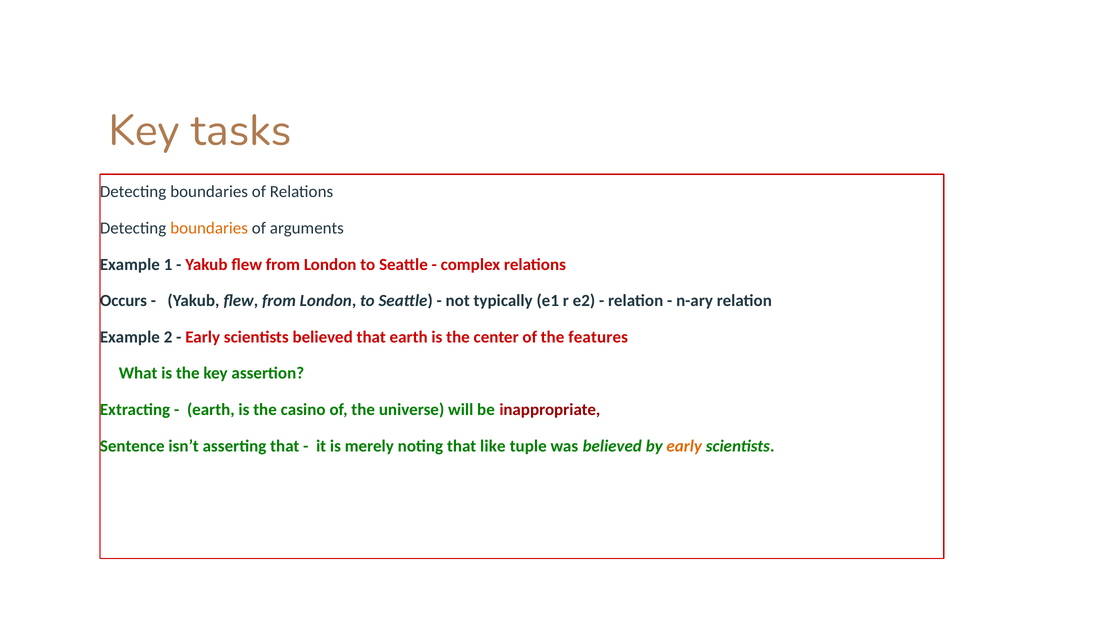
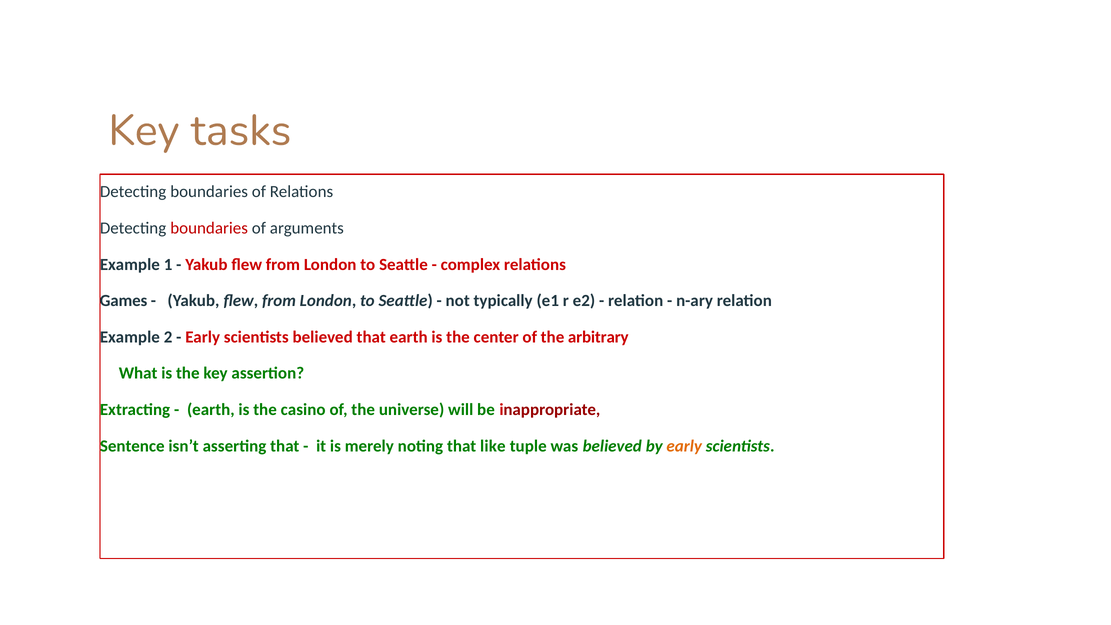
boundaries colour: orange -> red (209, 228)
Occurs: Occurs -> Games (124, 301)
features: features -> arbitrary (598, 337)
